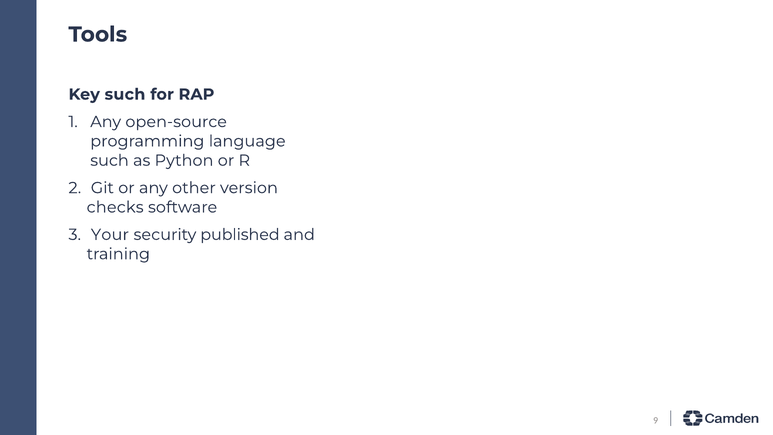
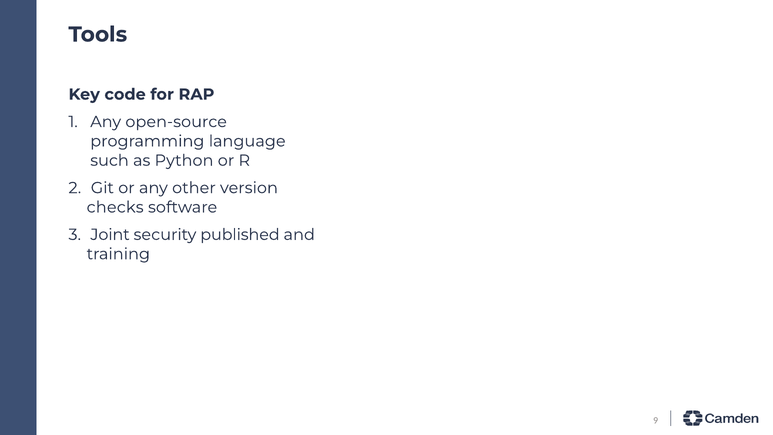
Key such: such -> code (125, 94)
Your: Your -> Joint (110, 235)
